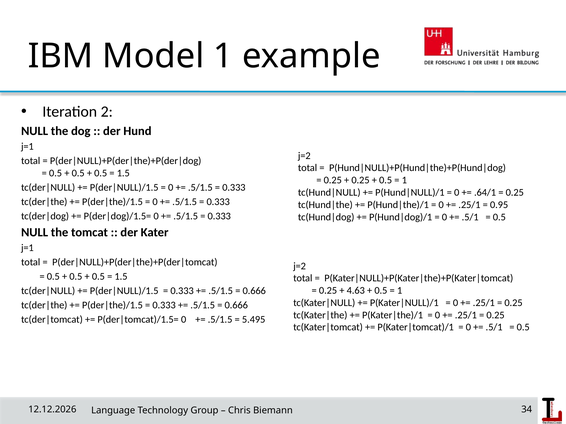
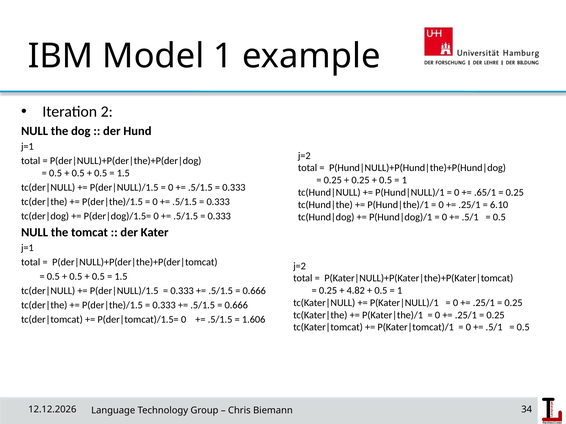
.64/1: .64/1 -> .65/1 (485, 193)
0.95: 0.95 -> 6.10 (499, 205)
4.63: 4.63 -> 4.82 (356, 291)
5.495: 5.495 -> 1.606 (254, 320)
